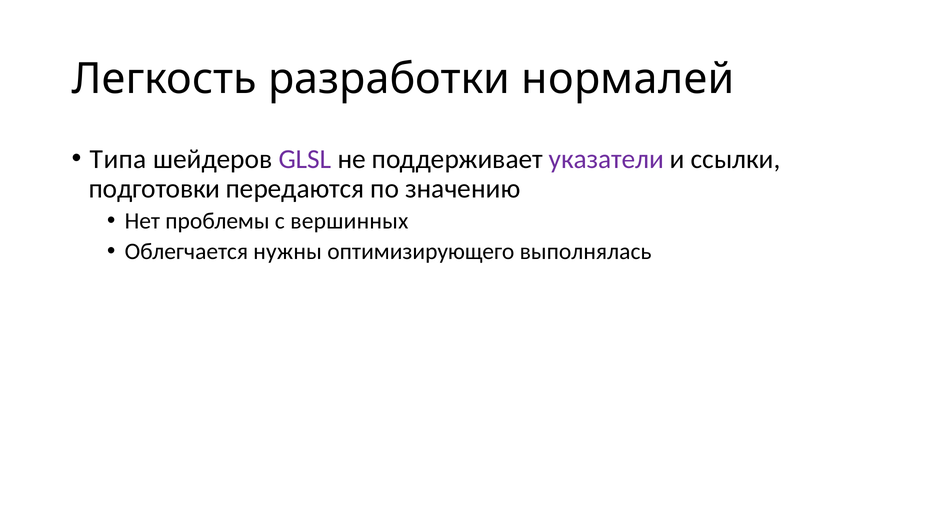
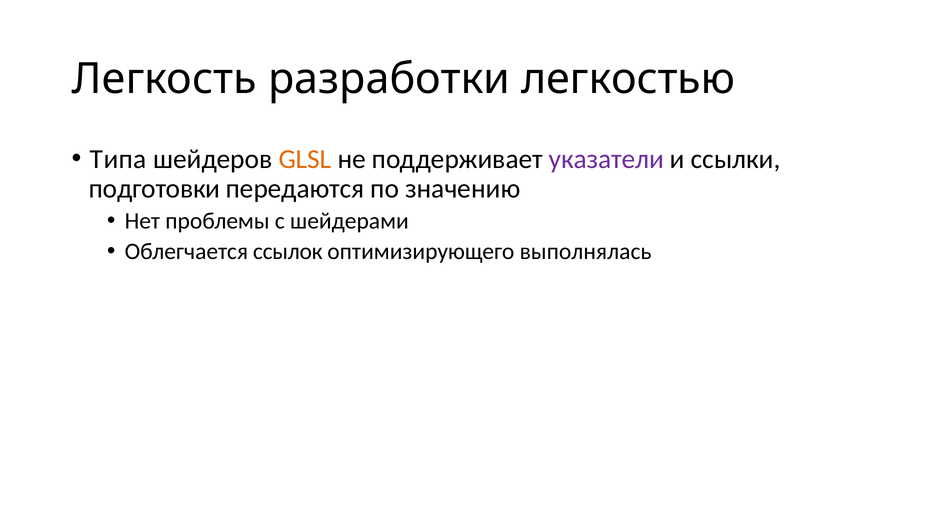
нормалей: нормалей -> легкостью (628, 79)
GLSL colour: purple -> orange (305, 159)
вершинных: вершинных -> шейдерами (349, 221)
нужны: нужны -> ссылок (288, 251)
